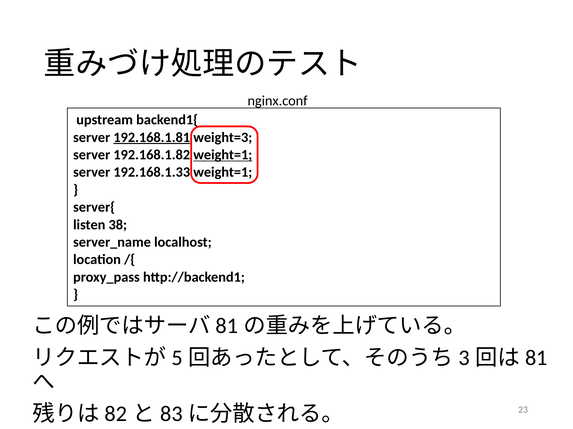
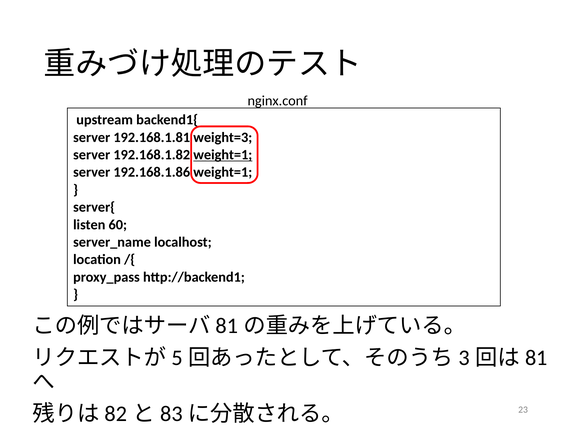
192.168.1.81 underline: present -> none (152, 138)
192.168.1.33: 192.168.1.33 -> 192.168.1.86 (152, 173)
38: 38 -> 60 (118, 225)
